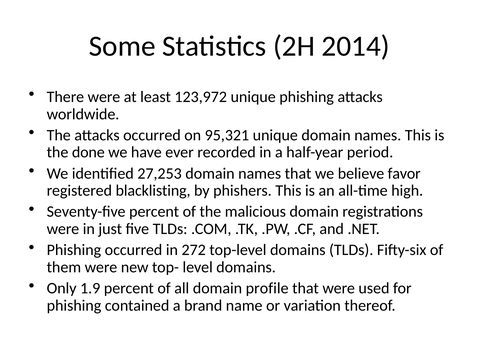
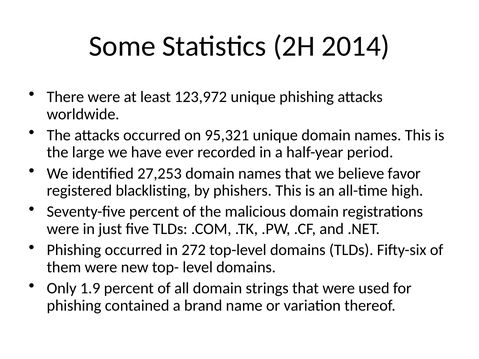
done: done -> large (88, 152)
profile: profile -> strings (267, 288)
